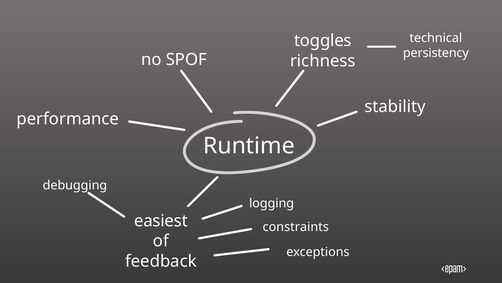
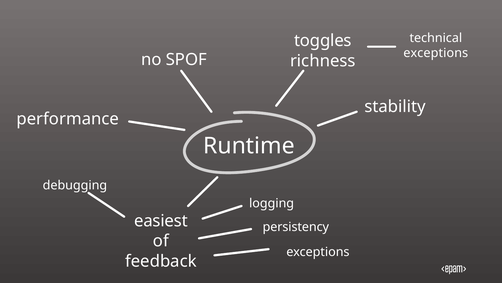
persistency: persistency -> exceptions (436, 53)
constraints: constraints -> persistency (296, 226)
